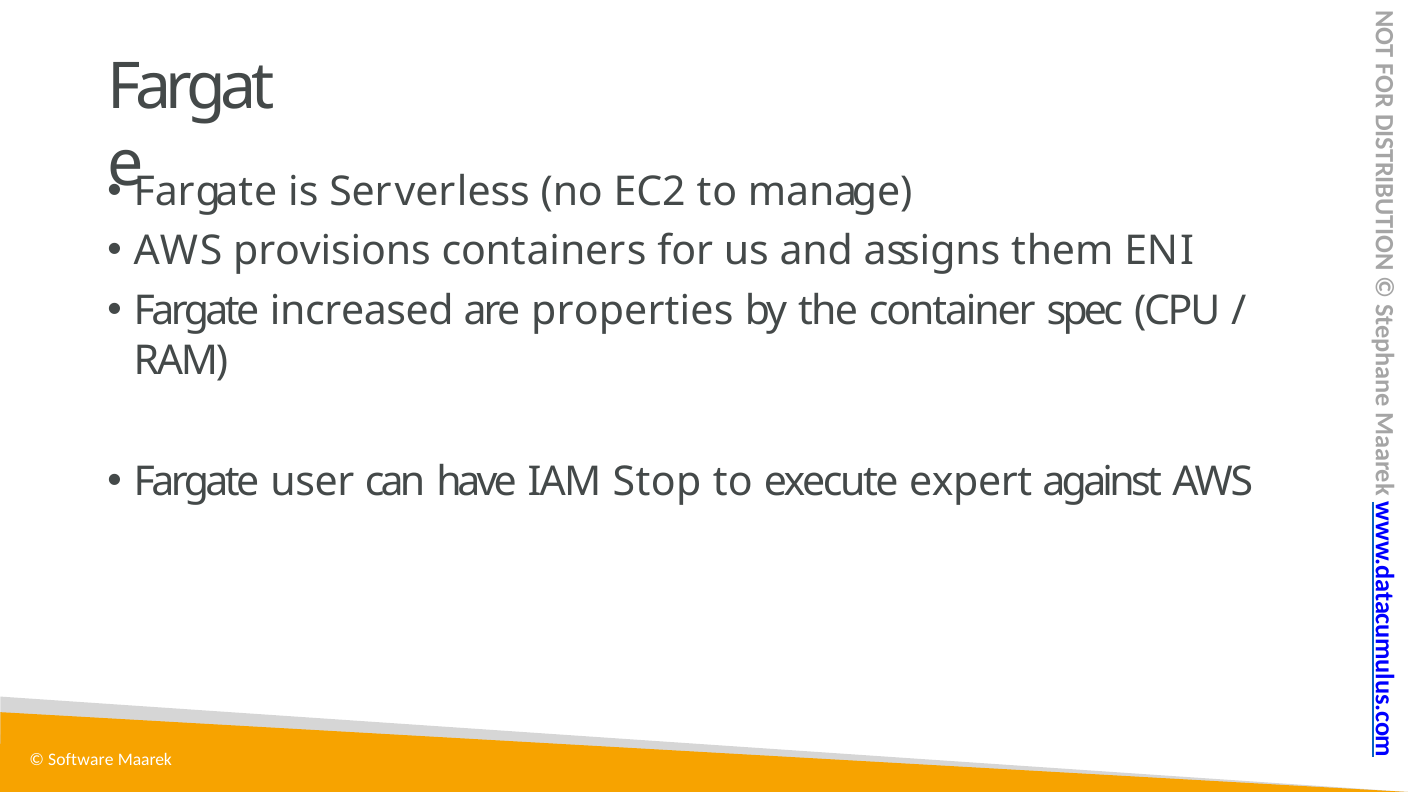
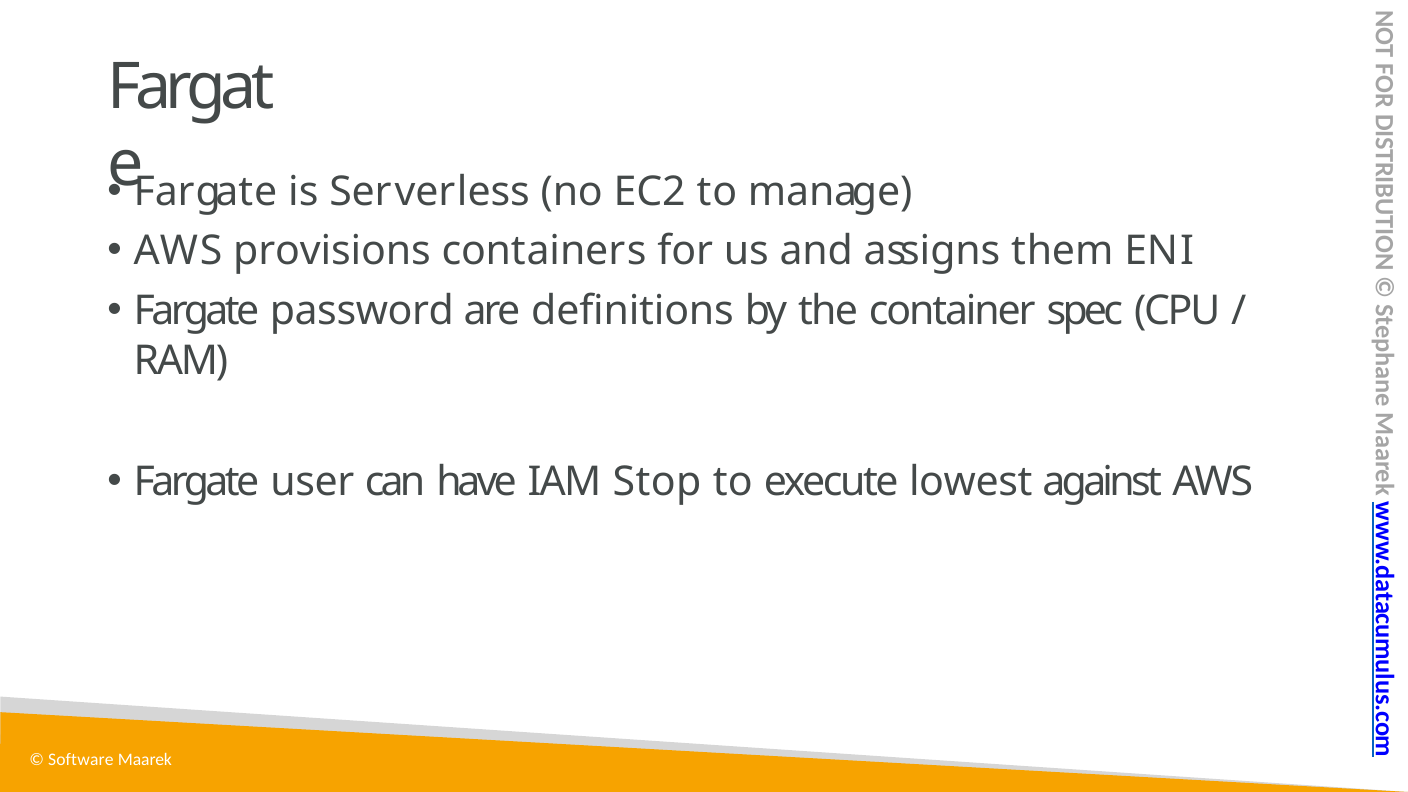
increased: increased -> password (362, 311)
properties: properties -> definitions (633, 311)
expert: expert -> lowest (971, 482)
